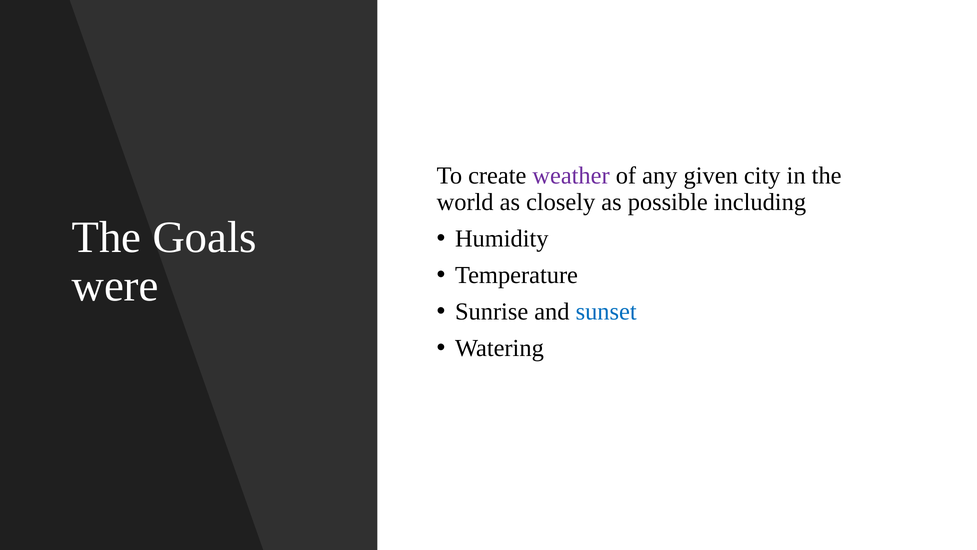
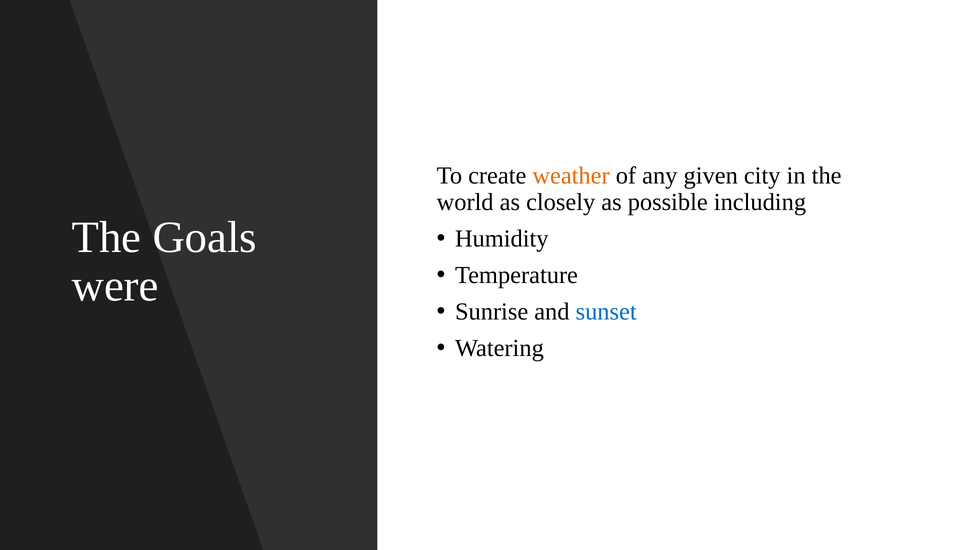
weather colour: purple -> orange (571, 176)
